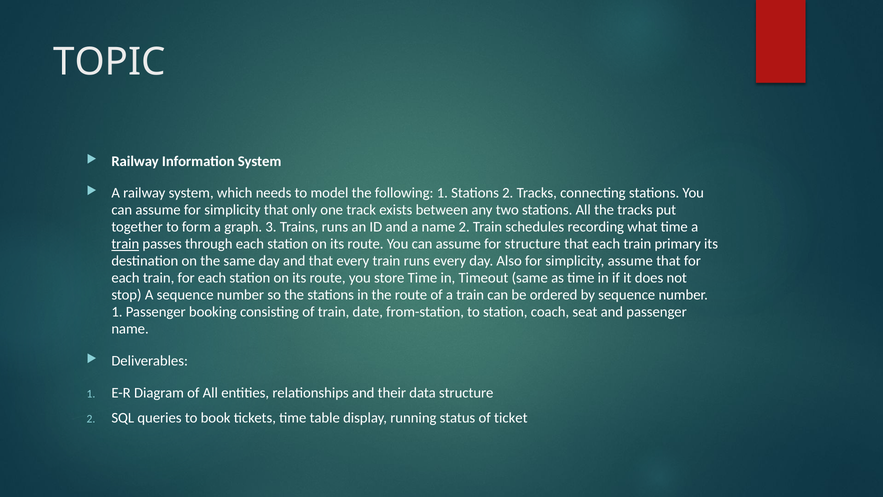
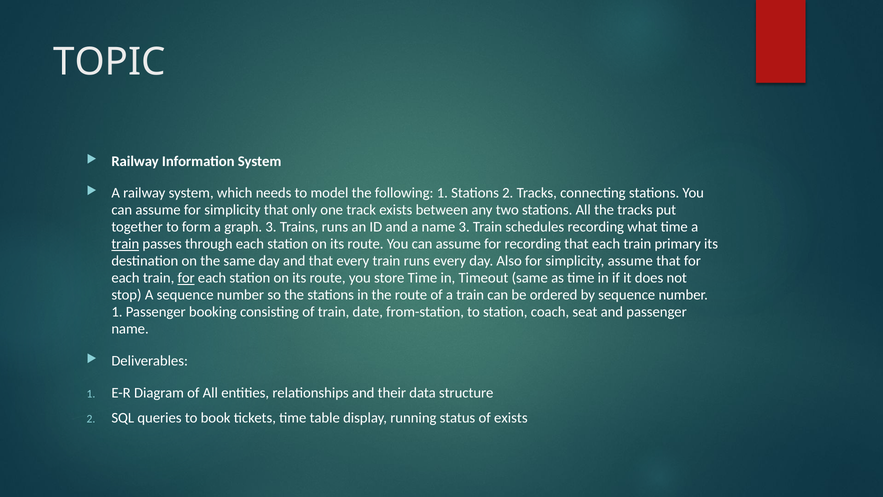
name 2: 2 -> 3 (464, 227)
for structure: structure -> recording (533, 244)
for underline: none -> present (186, 278)
of ticket: ticket -> exists (511, 418)
